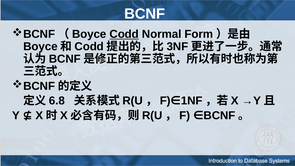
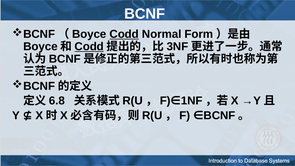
Codd underline: none -> present (89, 47)
